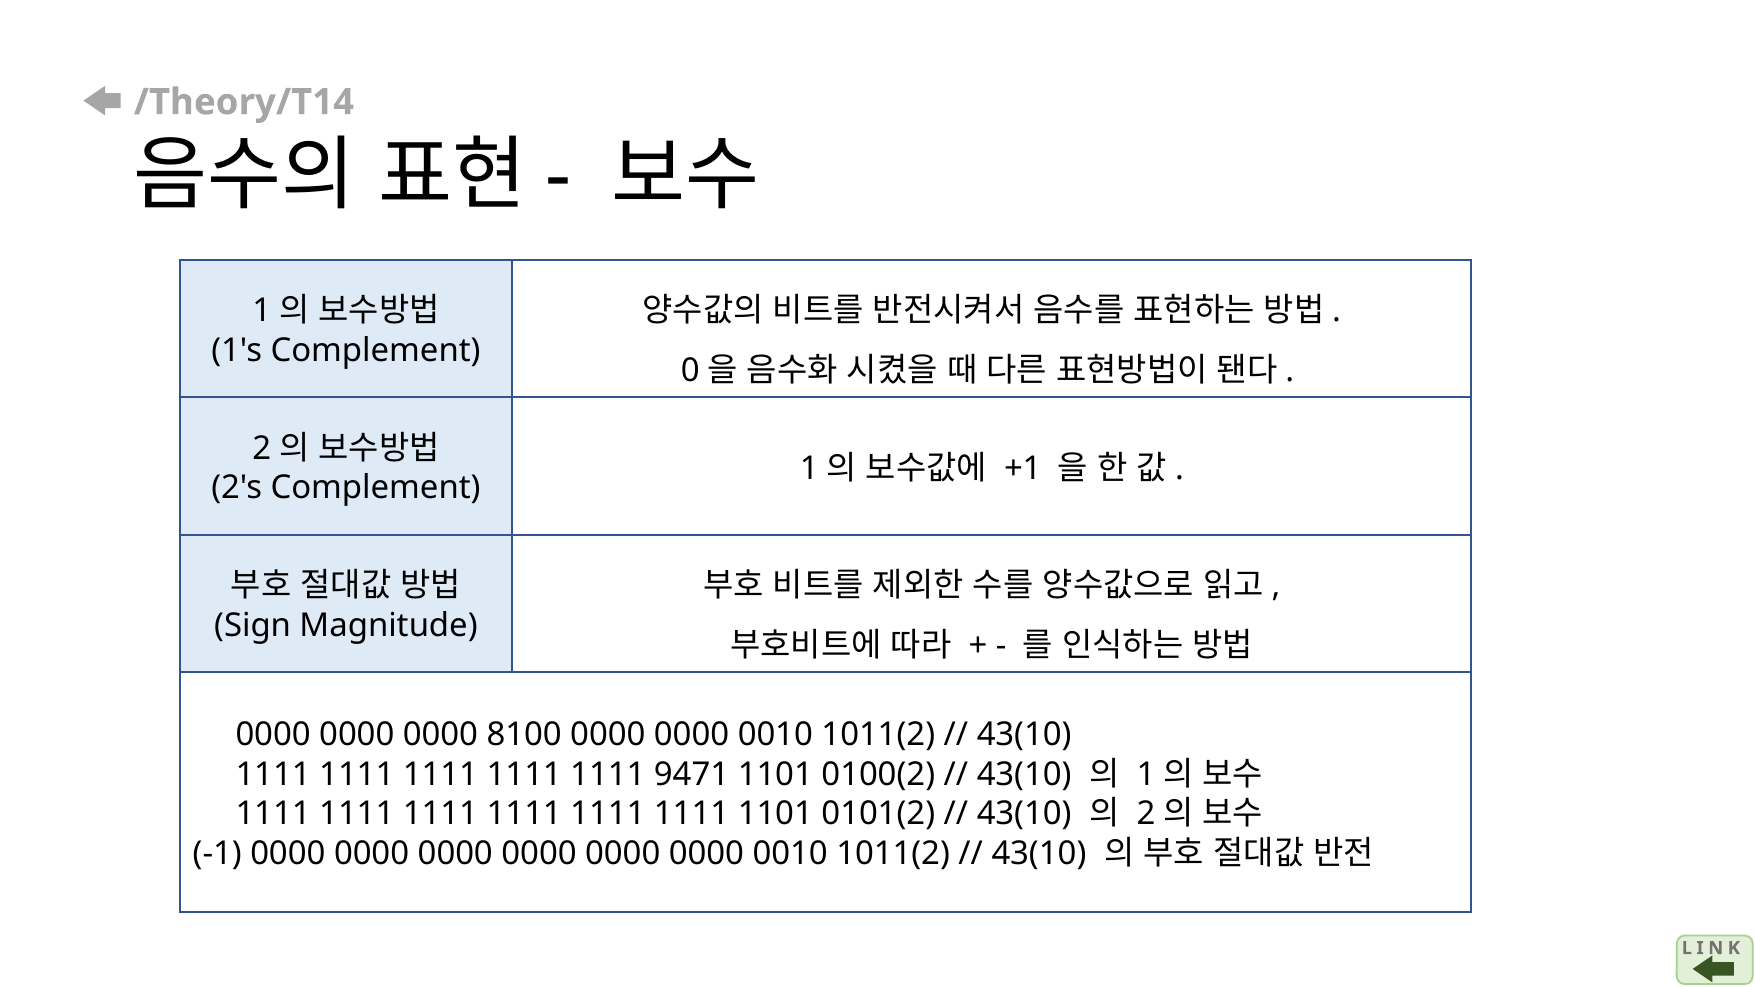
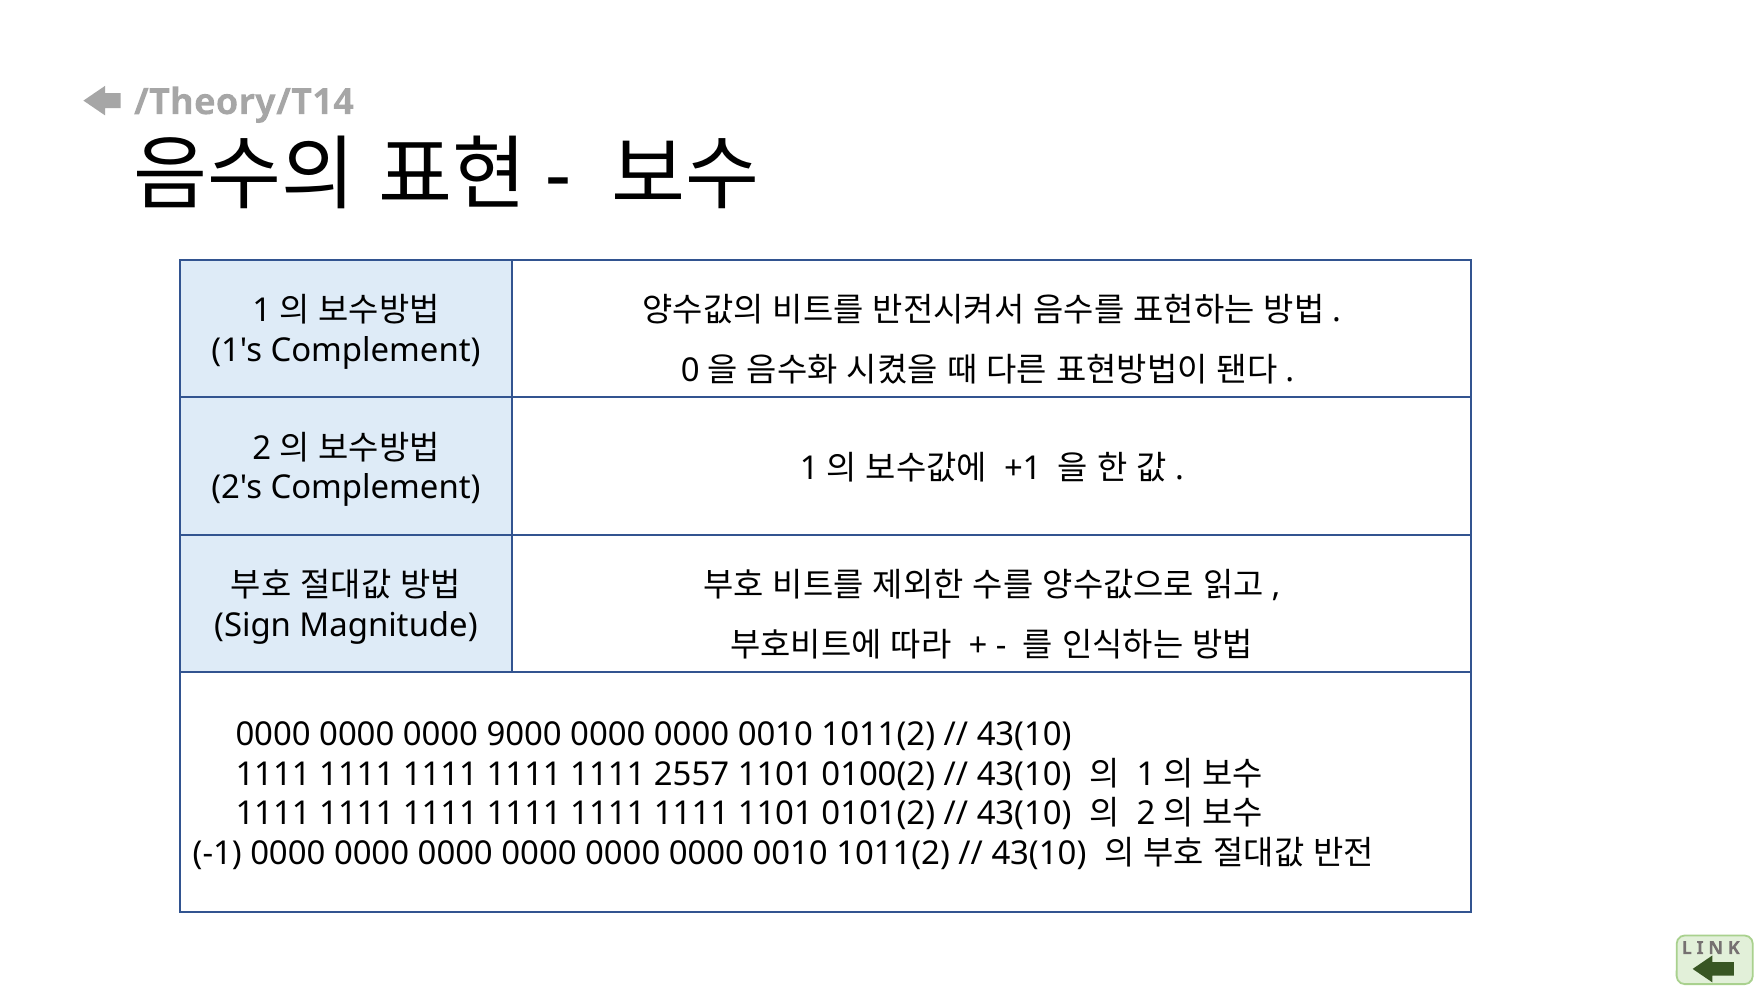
8100: 8100 -> 9000 (524, 735)
9471: 9471 -> 2557 (692, 775)
